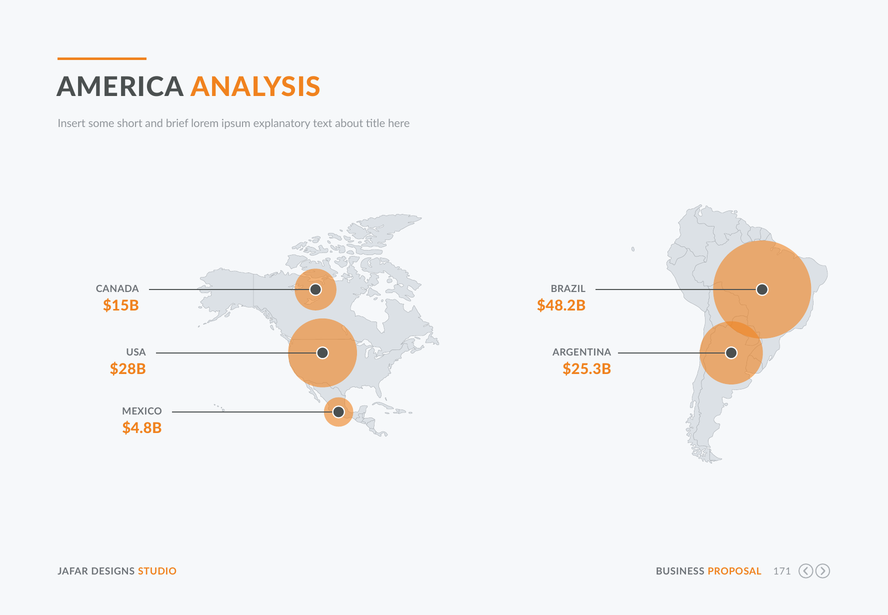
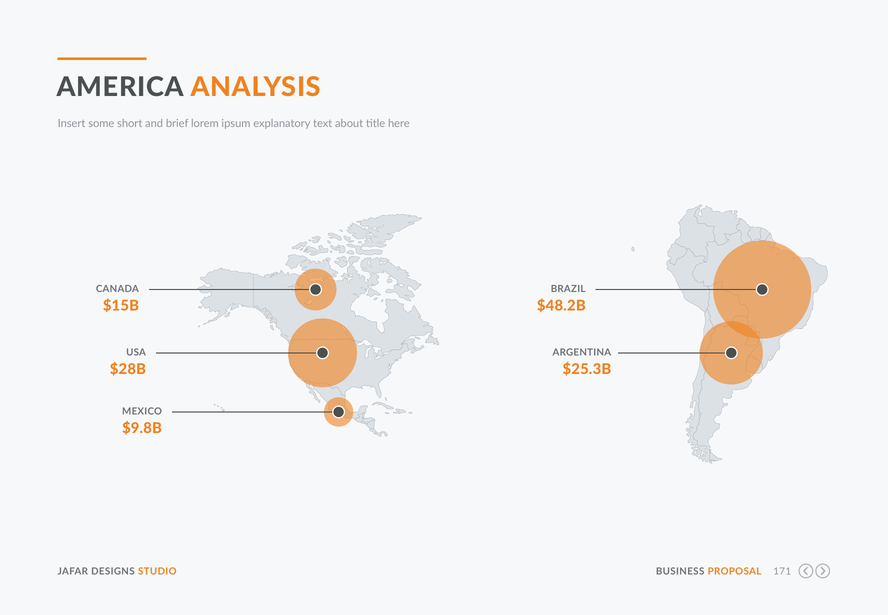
$4.8B: $4.8B -> $9.8B (142, 428)
